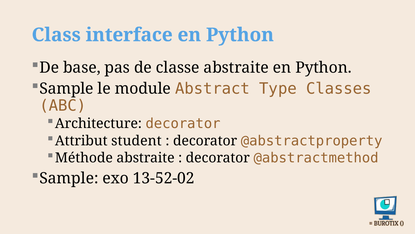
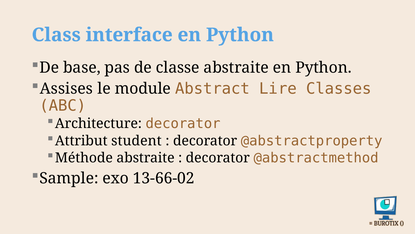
Sample: Sample -> Assises (66, 89)
Type: Type -> Lire (278, 89)
13-52-02: 13-52-02 -> 13-66-02 (164, 178)
